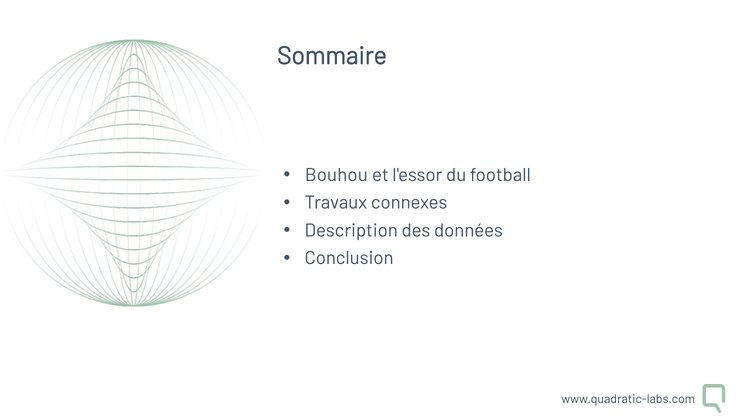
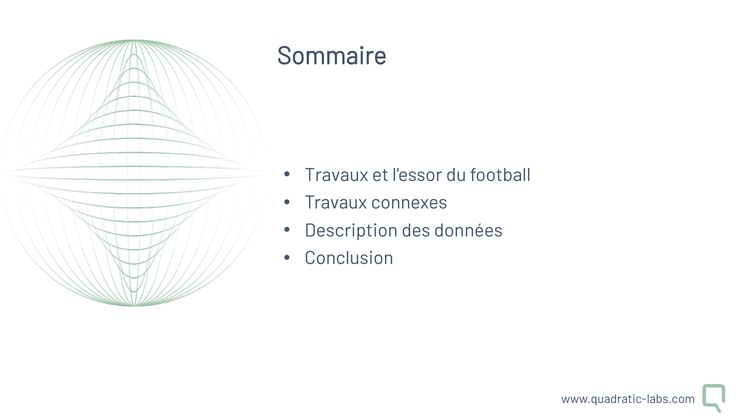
Bouhou: Bouhou -> Travaux (336, 175)
